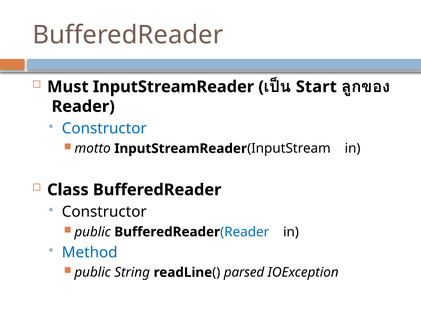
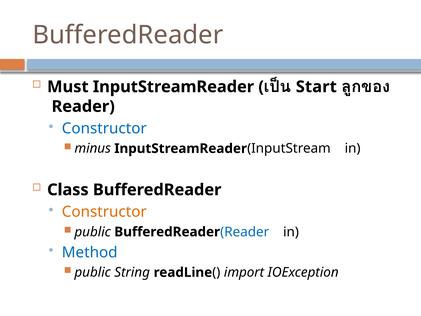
motto: motto -> minus (93, 148)
Constructor colour: black -> orange (104, 212)
parsed: parsed -> import (244, 272)
